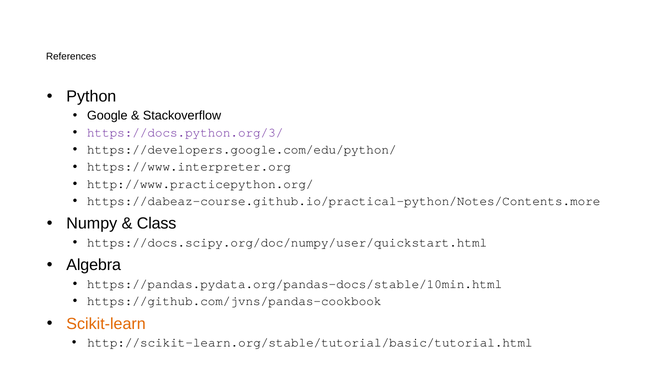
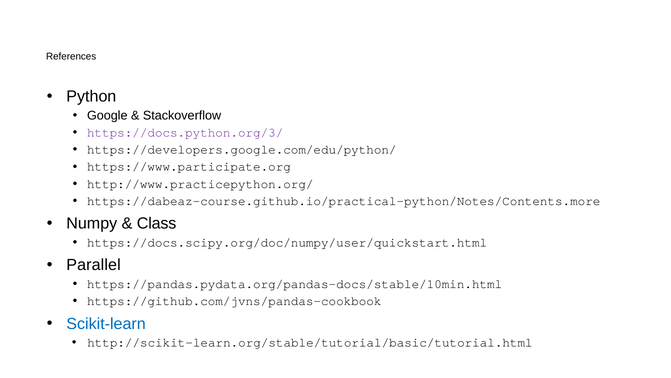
https://www.interpreter.org: https://www.interpreter.org -> https://www.participate.org (189, 167)
Algebra: Algebra -> Parallel (94, 265)
Scikit-learn colour: orange -> blue (106, 323)
